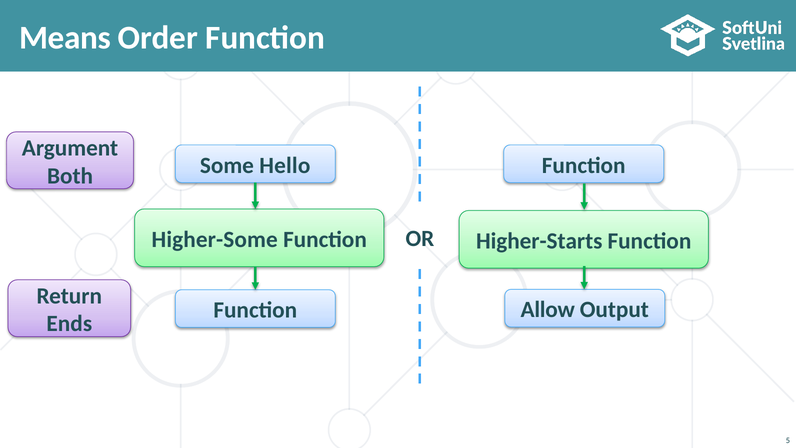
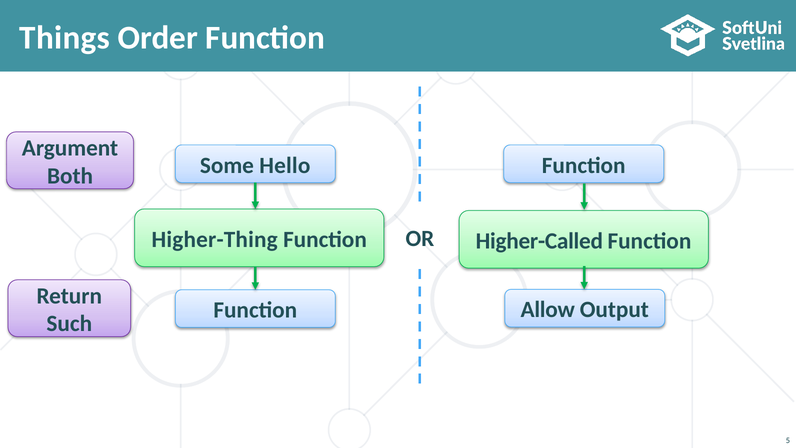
Means: Means -> Things (65, 38)
Higher-Some: Higher-Some -> Higher-Thing (215, 239)
Higher-Starts: Higher-Starts -> Higher-Called (539, 241)
Ends: Ends -> Such (69, 324)
